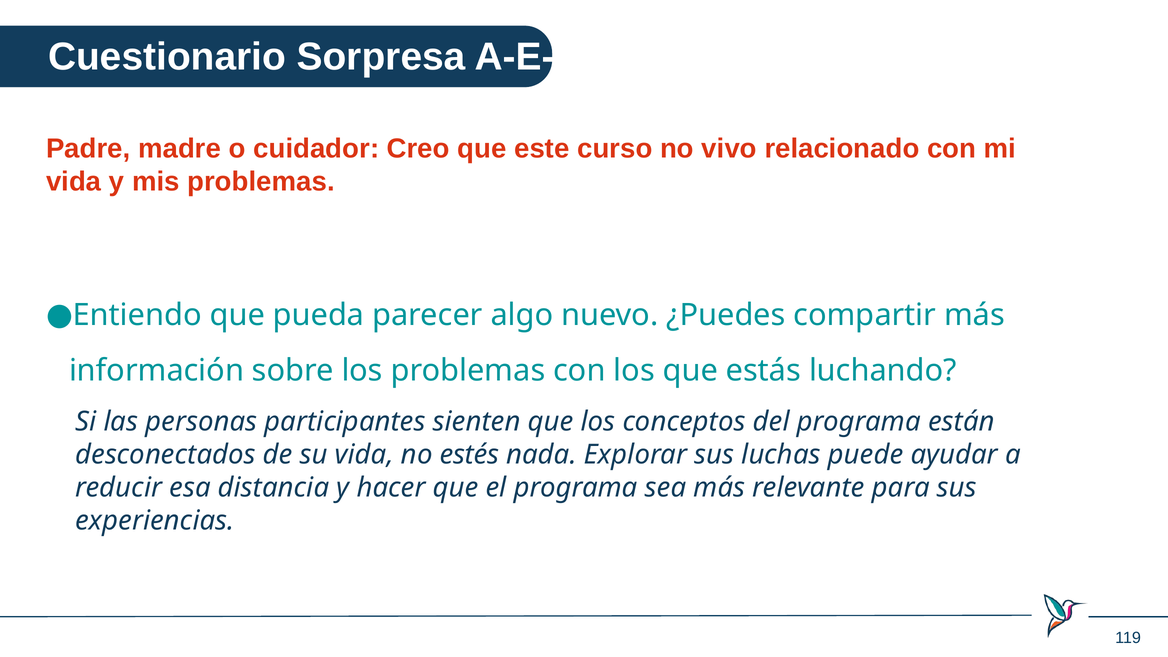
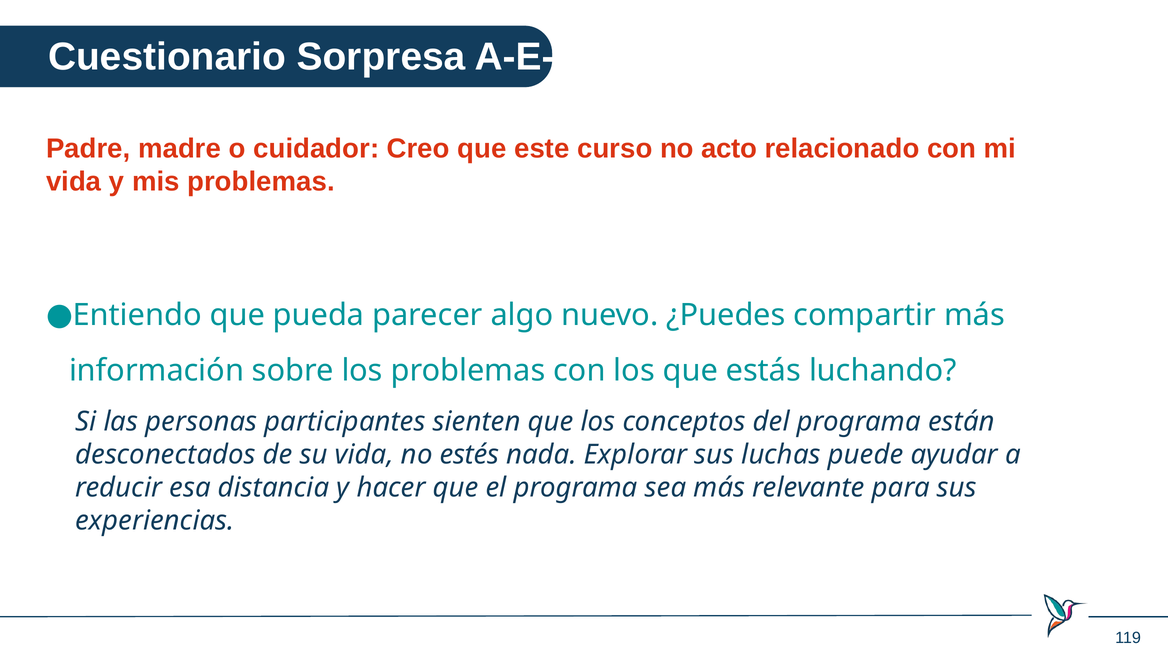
vivo: vivo -> acto (729, 148)
